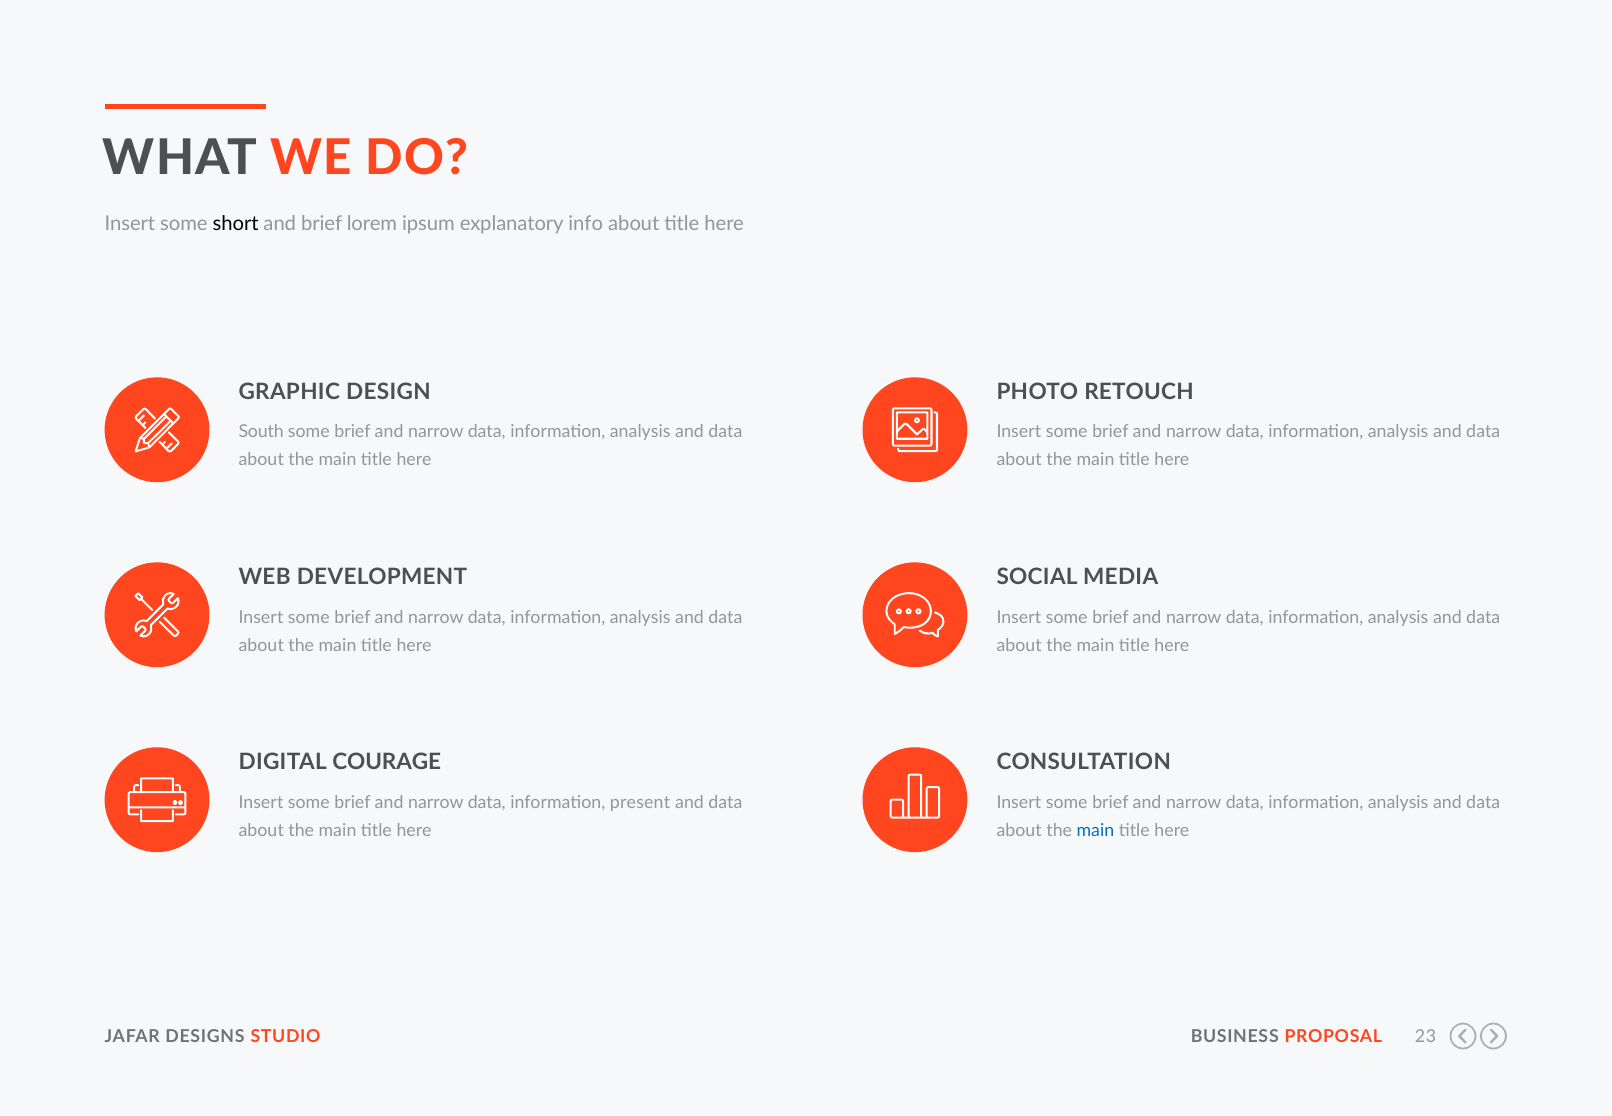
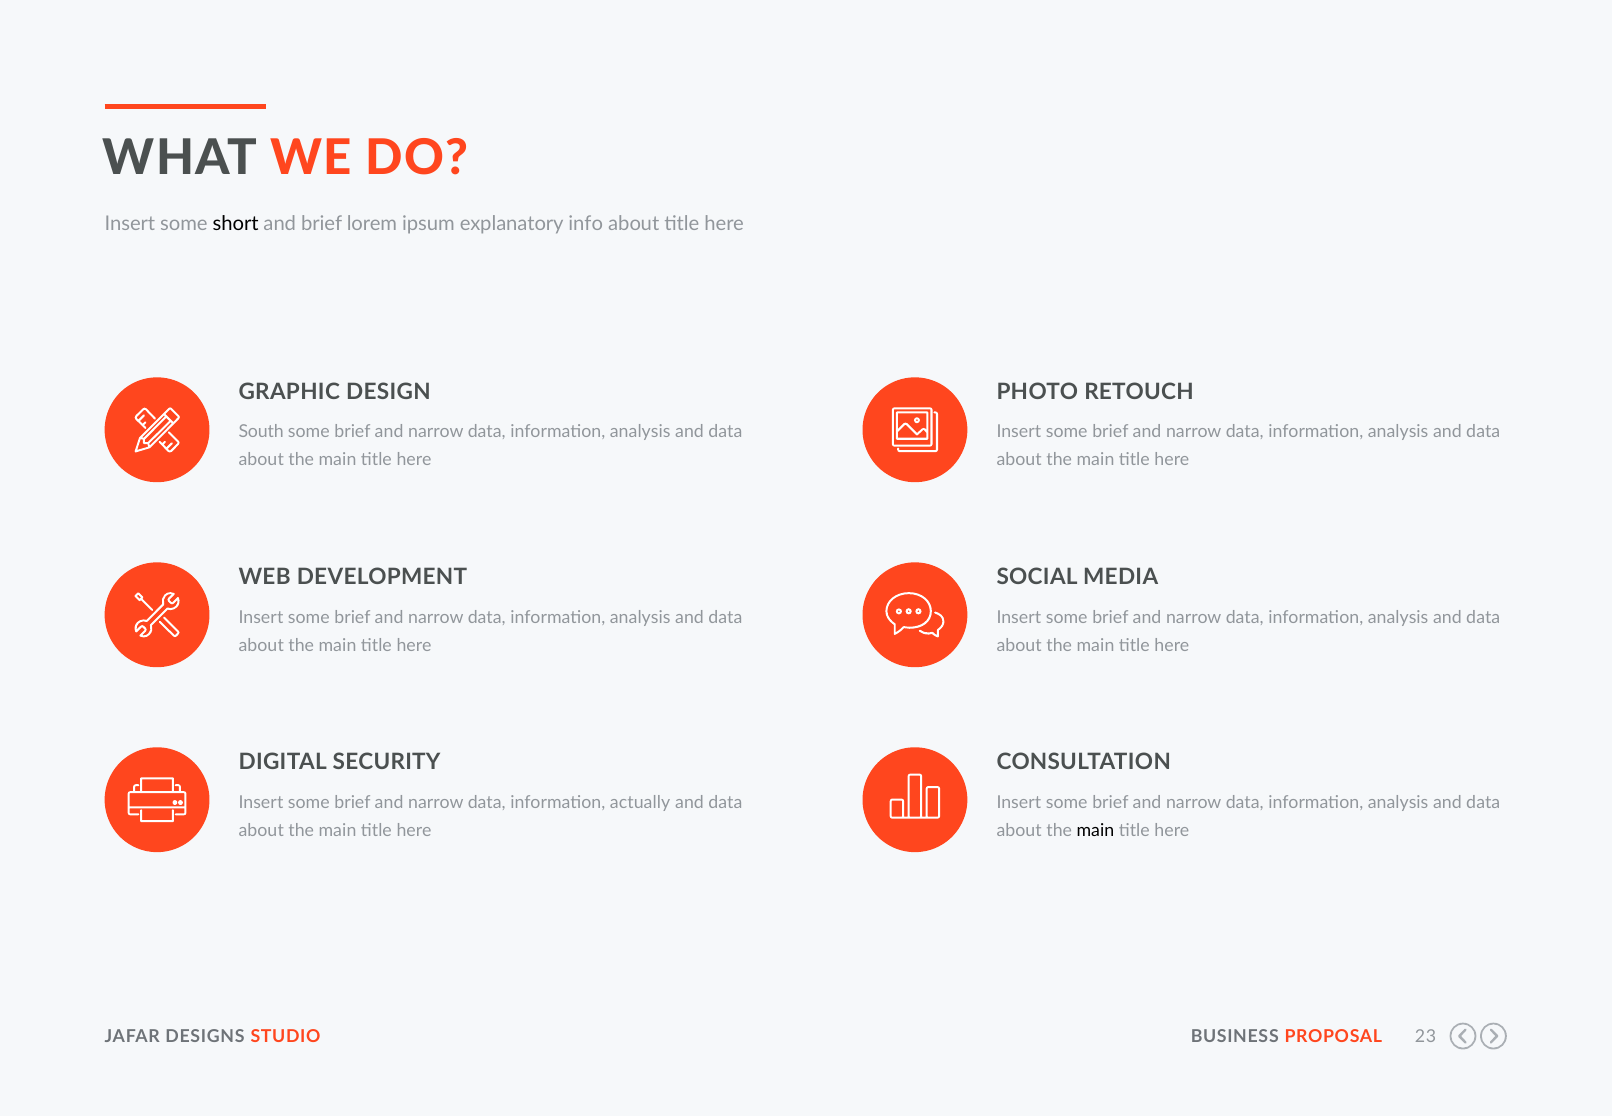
COURAGE: COURAGE -> SECURITY (387, 762)
present: present -> actually (640, 803)
main colour: blue -> black (1095, 830)
